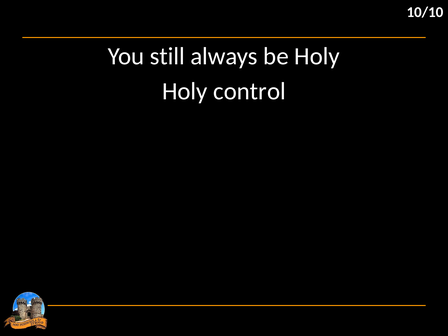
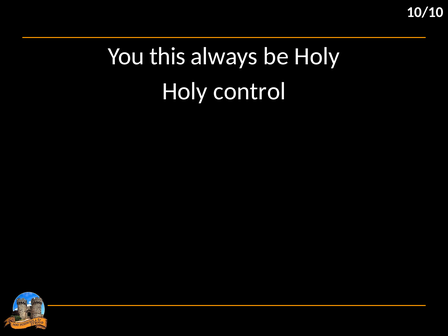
still: still -> this (167, 56)
